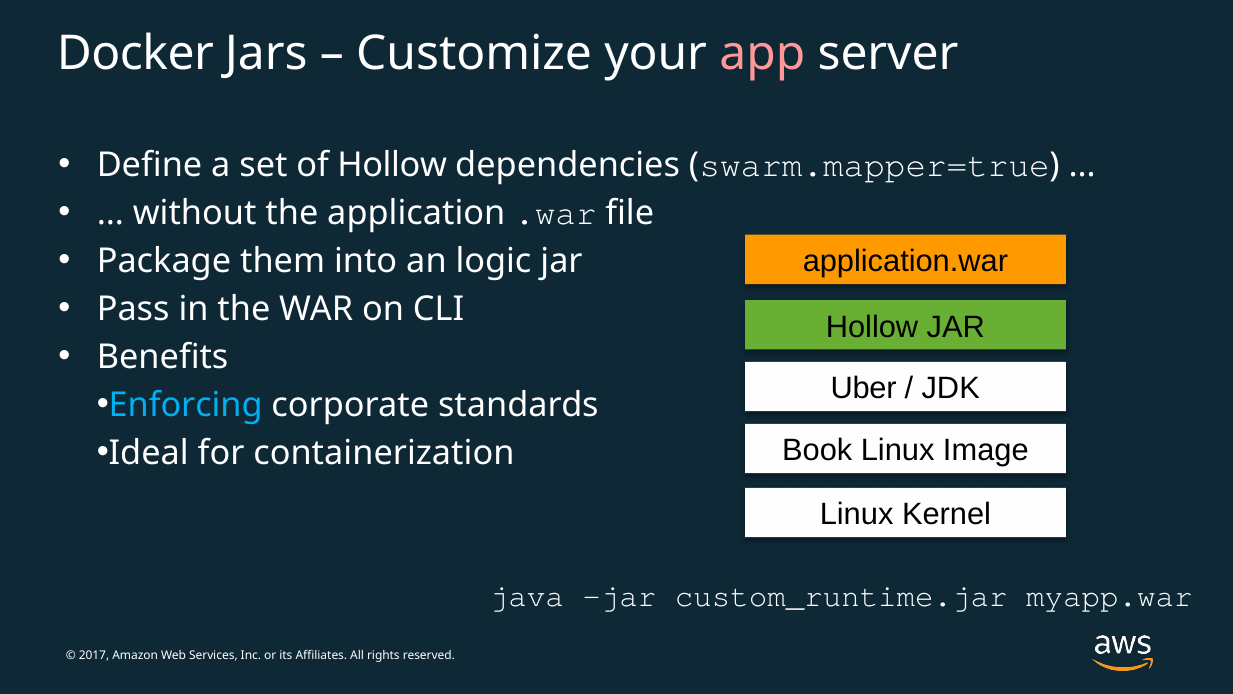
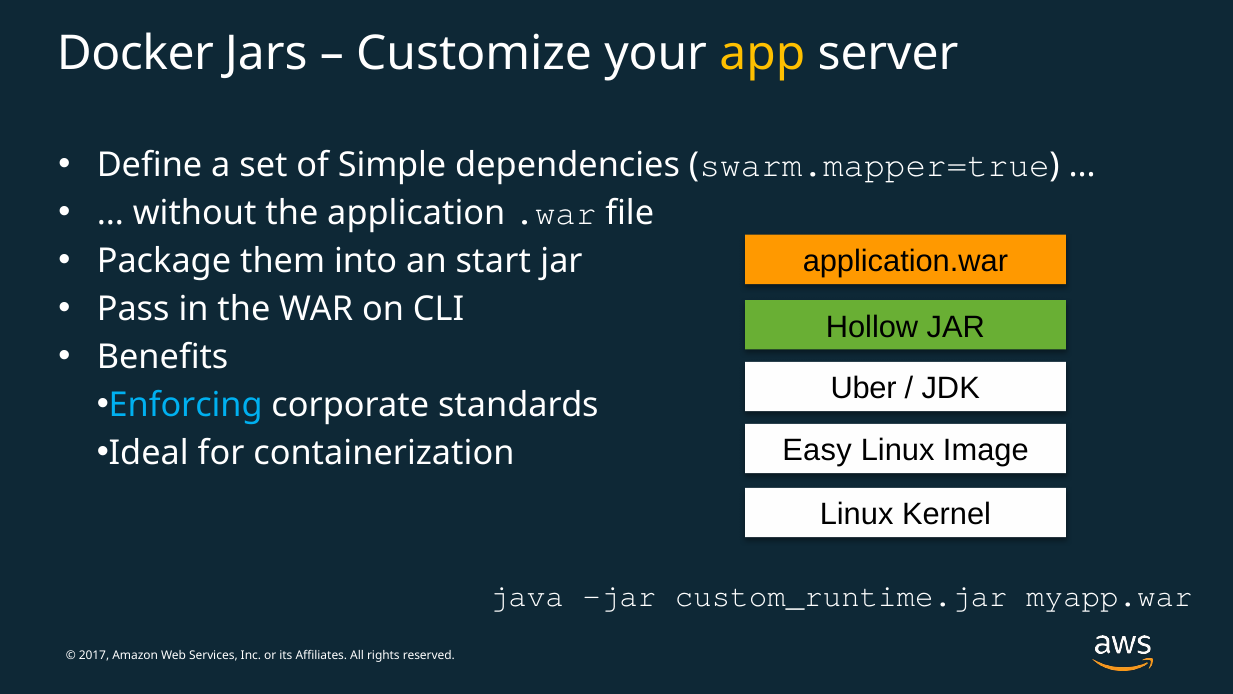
app colour: pink -> yellow (762, 54)
of Hollow: Hollow -> Simple (392, 165)
logic: logic -> start (493, 261)
Book: Book -> Easy (817, 450)
